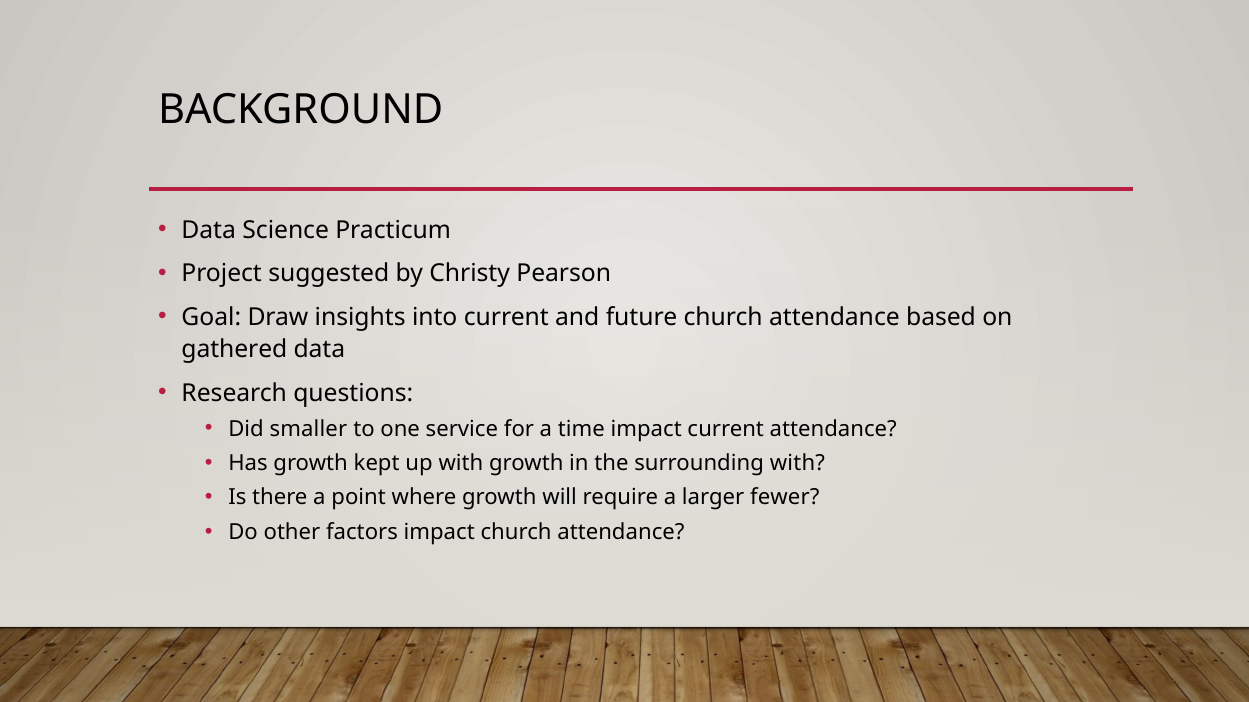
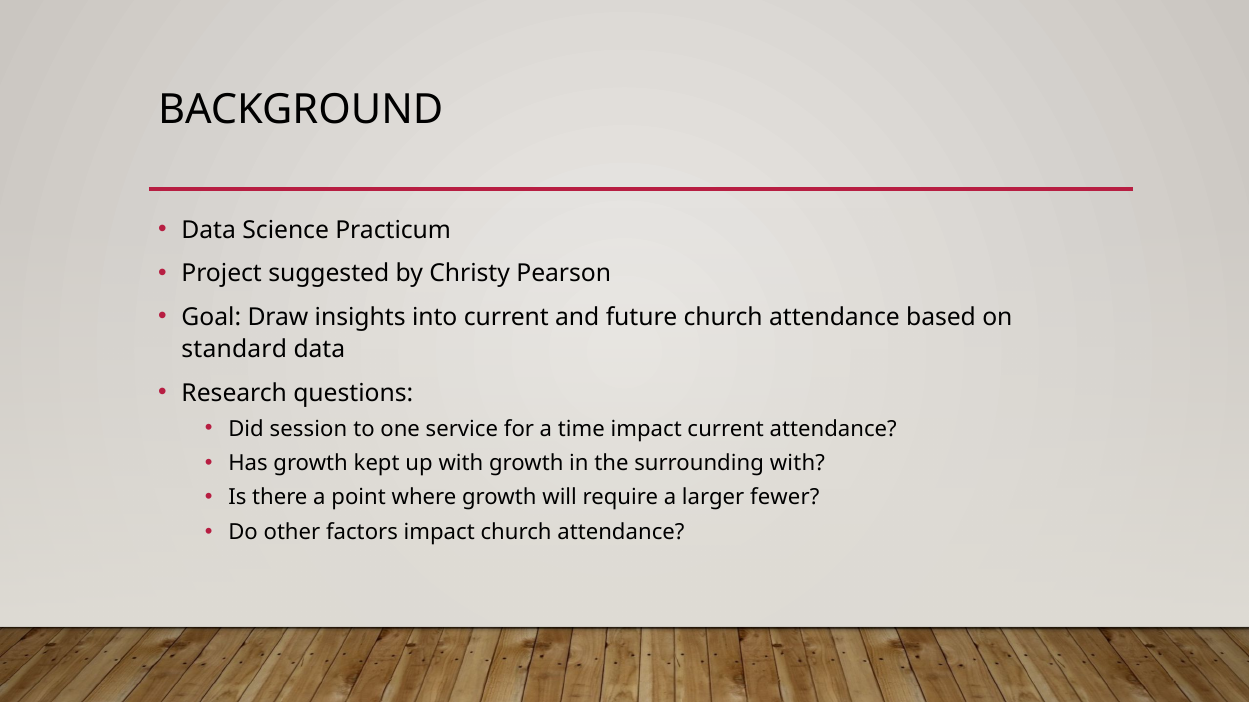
gathered: gathered -> standard (234, 350)
smaller: smaller -> session (308, 429)
